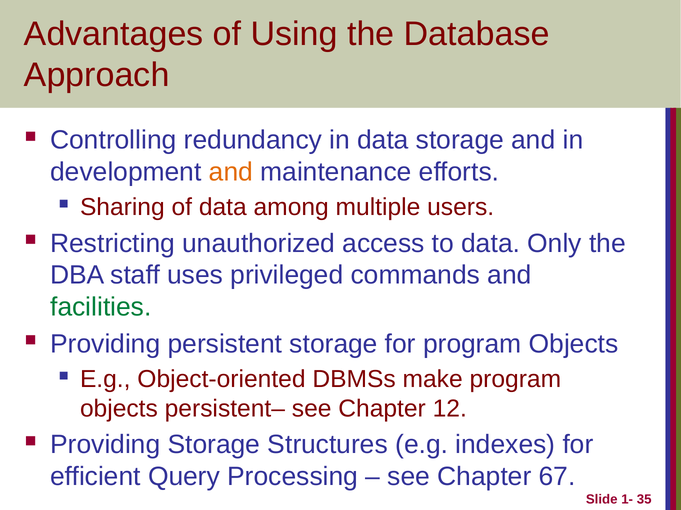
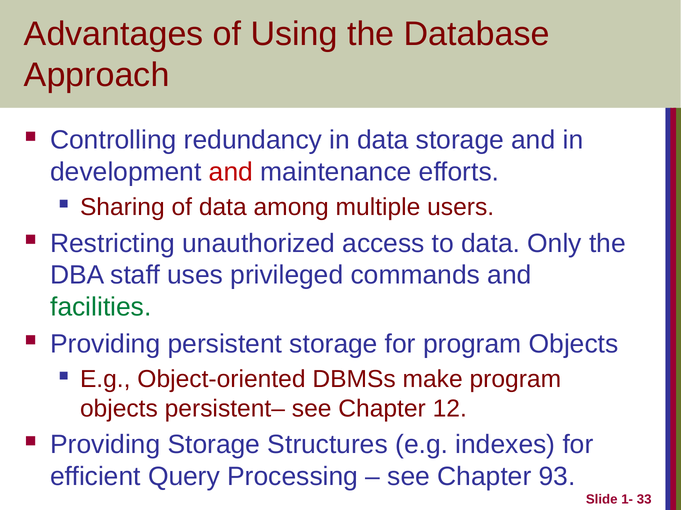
and colour: orange -> red (231, 172)
67: 67 -> 93 (557, 477)
35: 35 -> 33 (644, 500)
